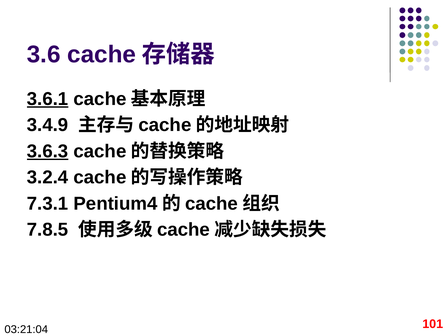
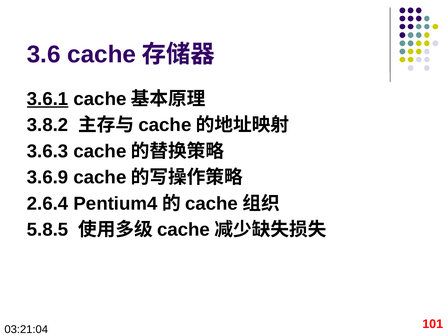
3.4.9: 3.4.9 -> 3.8.2 (48, 125)
3.6.3 underline: present -> none (48, 151)
3.2.4: 3.2.4 -> 3.6.9 (48, 177)
7.3.1: 7.3.1 -> 2.6.4 (48, 204)
7.8.5: 7.8.5 -> 5.8.5 (48, 230)
